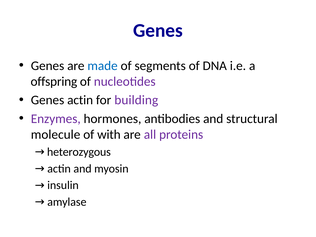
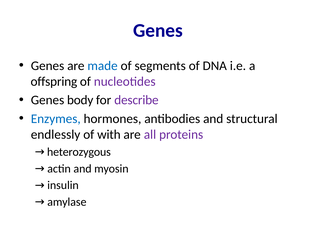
Genes actin: actin -> body (80, 100)
building: building -> describe (136, 100)
Enzymes colour: purple -> blue (56, 119)
molecule: molecule -> endlessly (56, 135)
